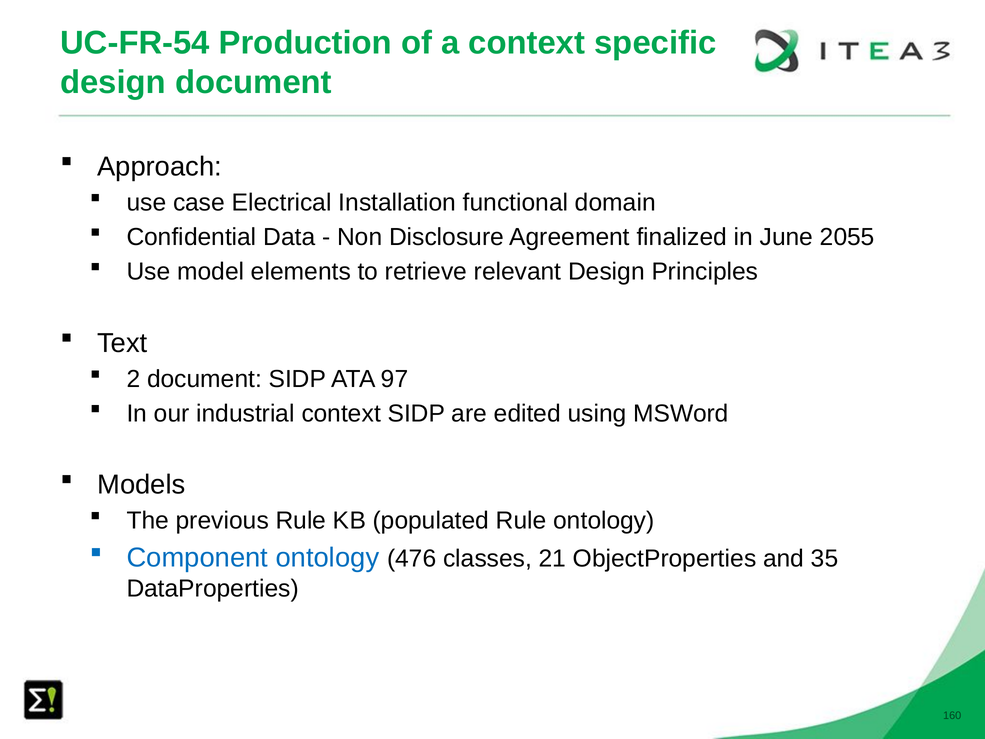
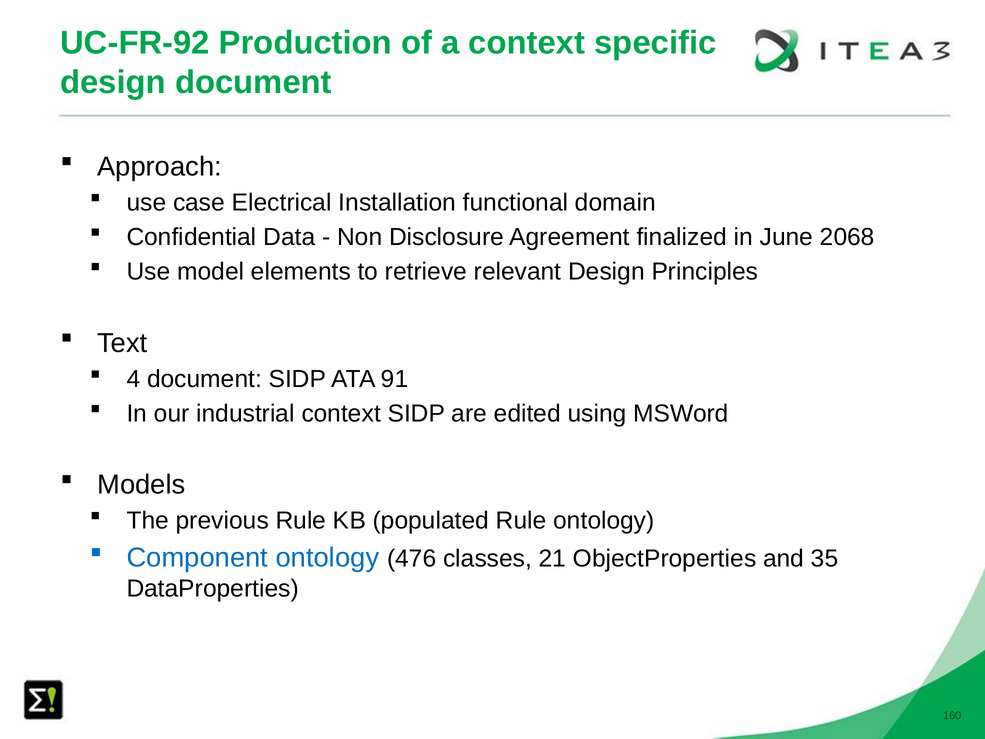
UC-FR-54: UC-FR-54 -> UC-FR-92 (135, 43)
2055: 2055 -> 2068 (847, 237)
2: 2 -> 4 (133, 379)
97: 97 -> 91 (395, 379)
